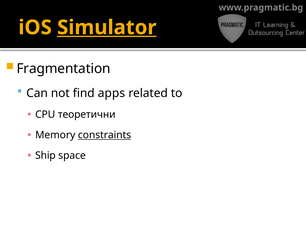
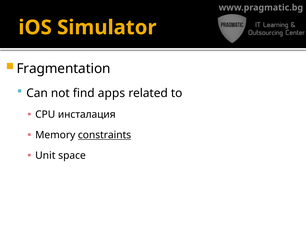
Simulator underline: present -> none (107, 27)
теоретични: теоретични -> инсталация (87, 114)
Ship: Ship -> Unit (45, 155)
